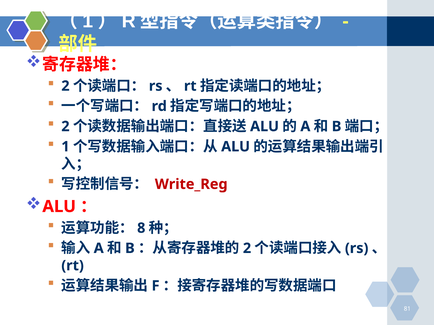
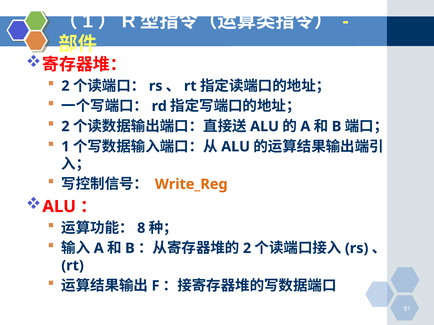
Write_Reg colour: red -> orange (191, 184)
